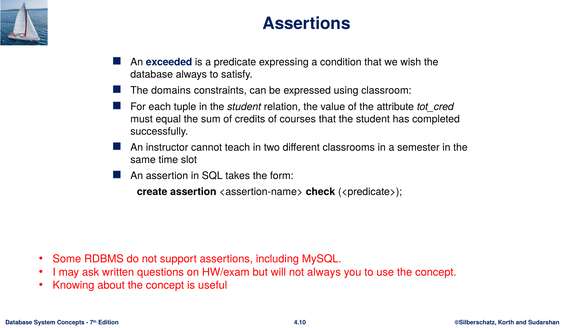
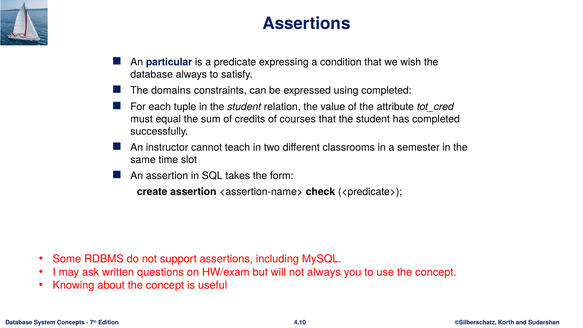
exceeded: exceeded -> particular (169, 62)
using classroom: classroom -> completed (386, 91)
